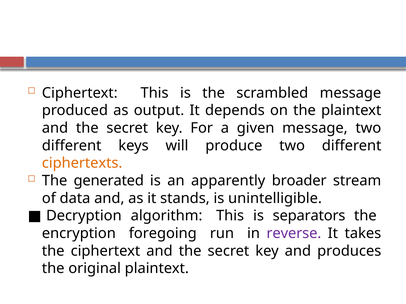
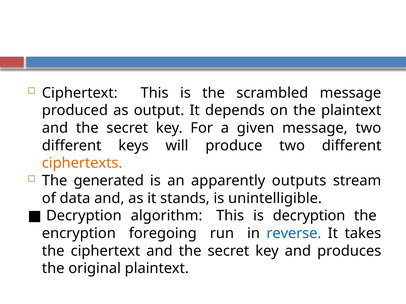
broader: broader -> outputs (299, 181)
is separators: separators -> decryption (309, 216)
reverse colour: purple -> blue (294, 234)
